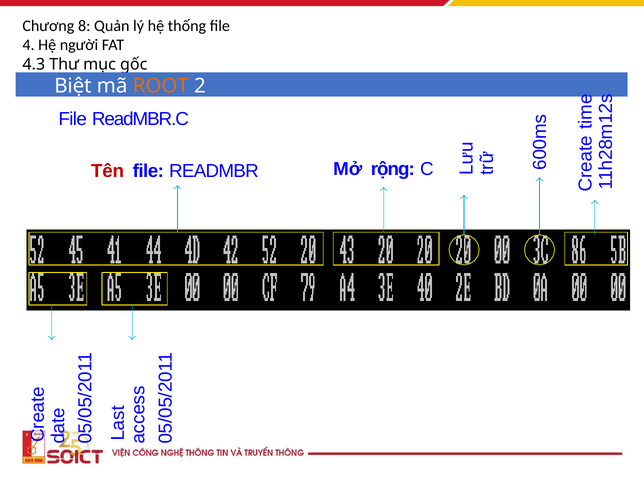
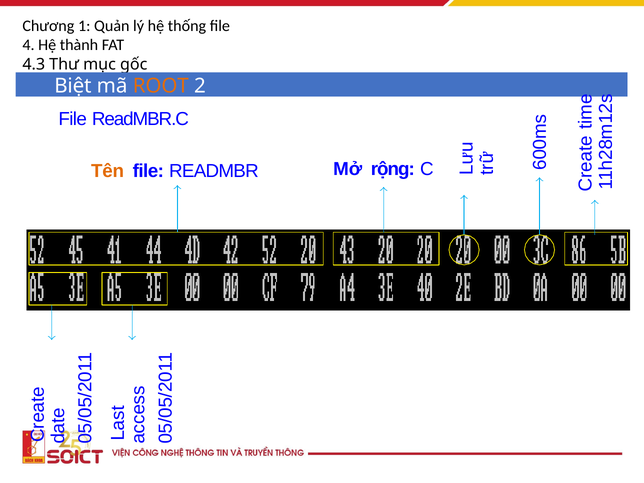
Chương 8: 8 -> 1 (84, 26)
người: người -> thành (79, 45)
Tên colour: red -> orange (108, 171)
